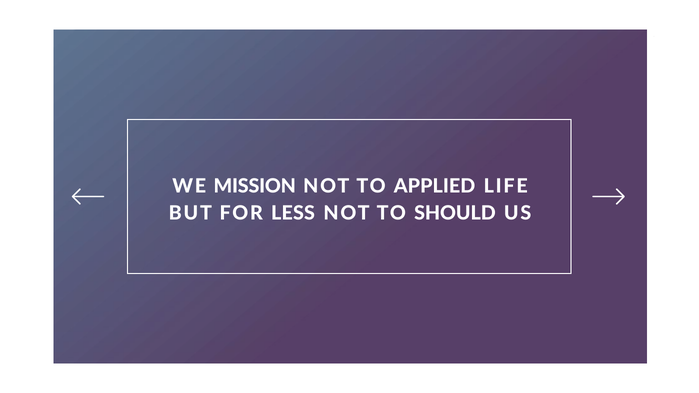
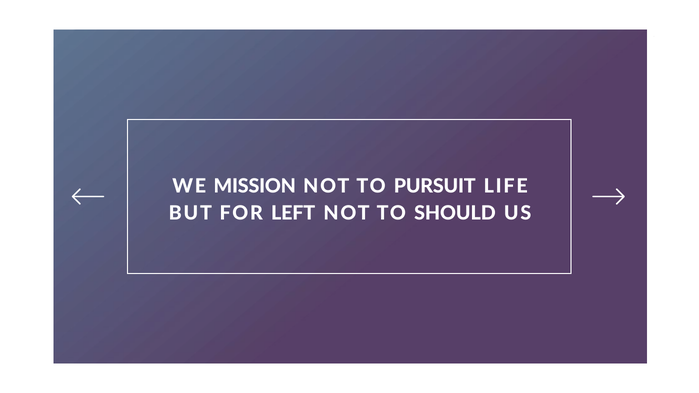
APPLIED: APPLIED -> PURSUIT (435, 186)
LESS: LESS -> LEFT (293, 214)
